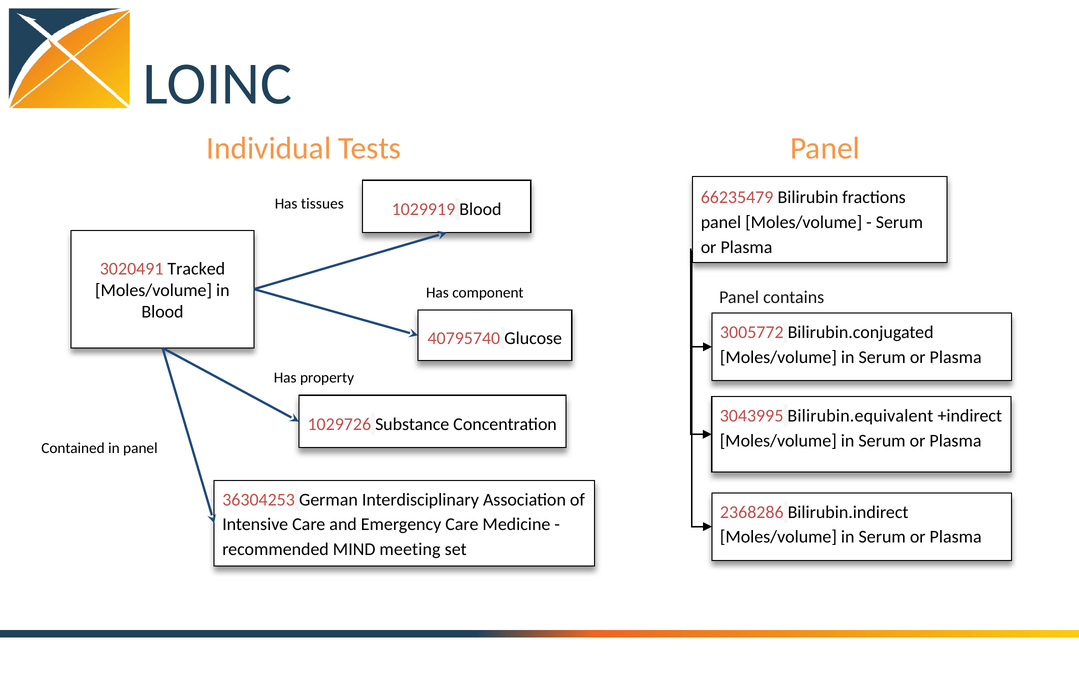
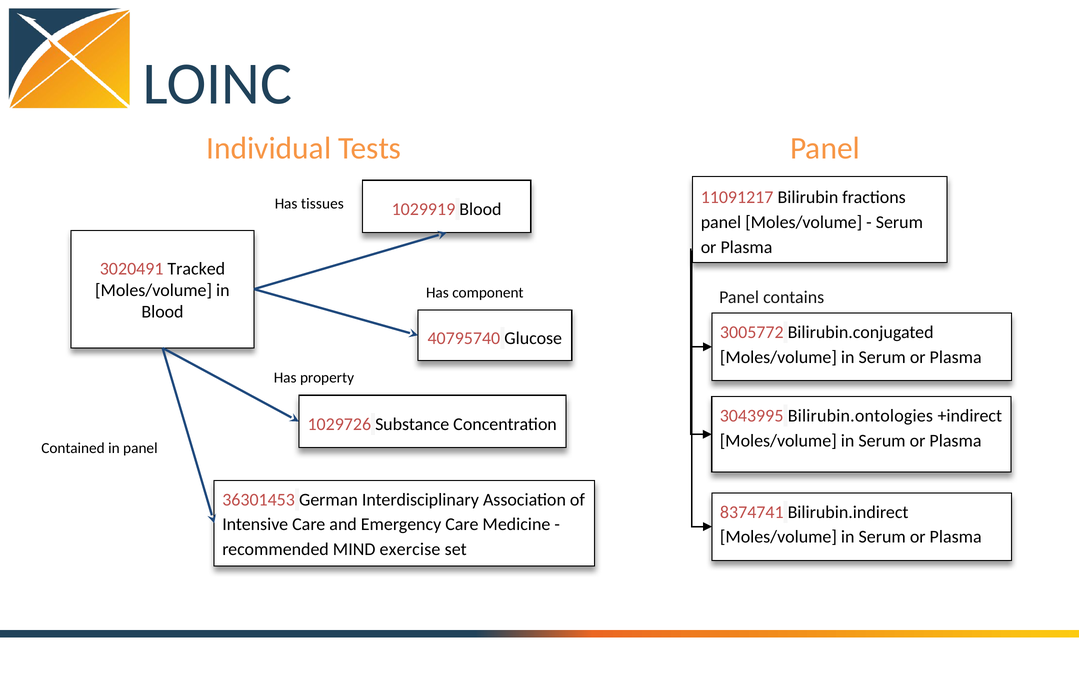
66235479: 66235479 -> 11091217 (737, 197)
Bilirubin.equivalent: Bilirubin.equivalent -> Bilirubin.ontologies (860, 415)
36304253: 36304253 -> 36301453 (259, 499)
2368286: 2368286 -> 8374741 (752, 512)
meeting: meeting -> exercise (410, 549)
